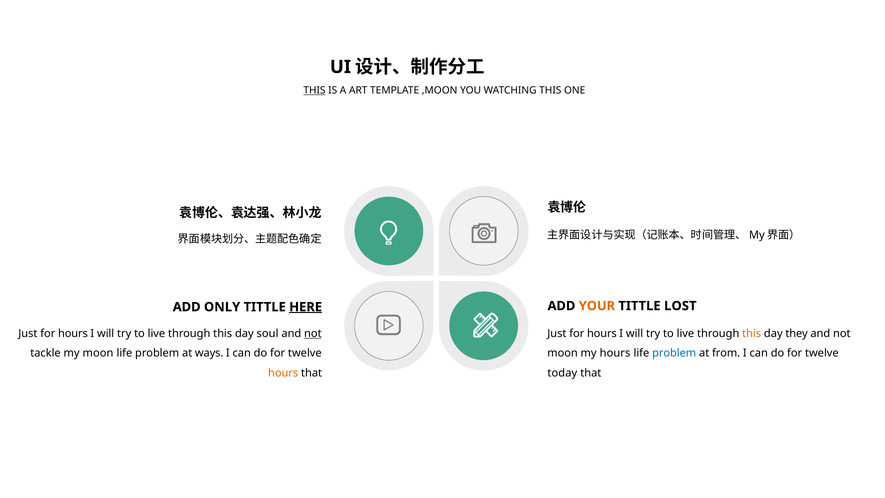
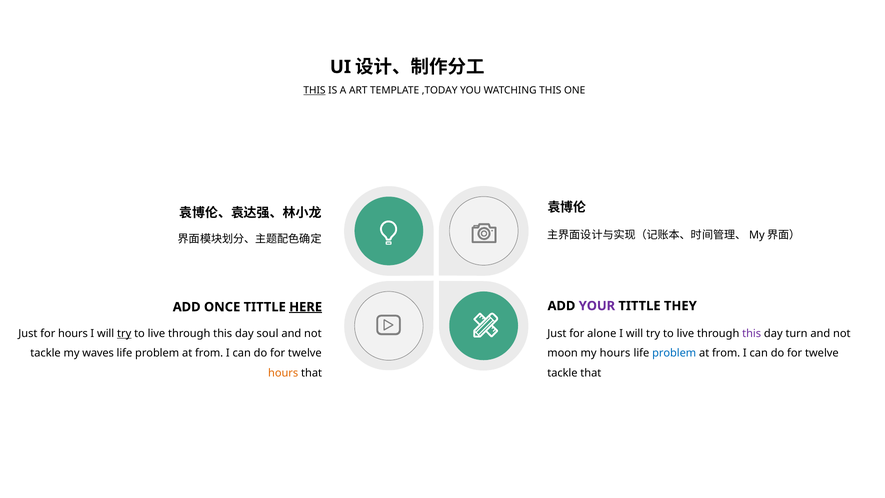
,MOON: ,MOON -> ,TODAY (440, 90)
YOUR colour: orange -> purple (597, 306)
LOST: LOST -> THEY (680, 306)
ONLY: ONLY -> ONCE (222, 307)
try underline: none -> present (124, 333)
not underline: present -> none (313, 333)
hours: hours -> alone (602, 333)
this colour: orange -> purple (752, 333)
they: they -> turn (797, 333)
my moon: moon -> waves (98, 353)
ways: ways -> from (209, 353)
today: today -> tackle (562, 373)
